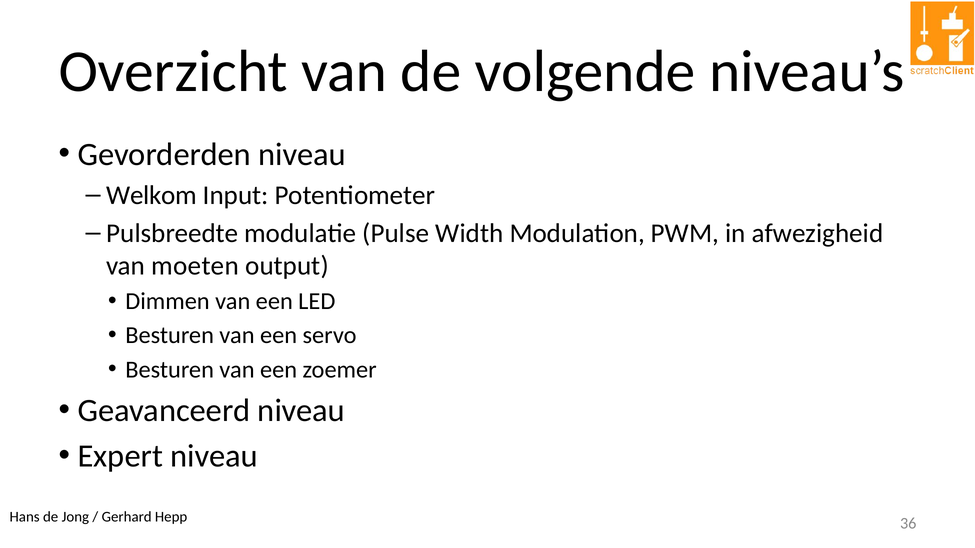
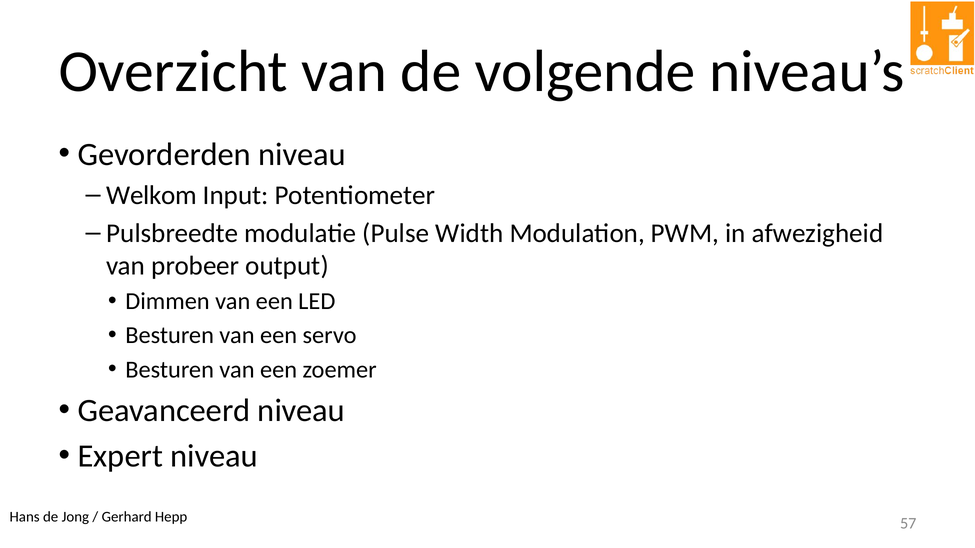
moeten: moeten -> probeer (195, 266)
36: 36 -> 57 (908, 524)
